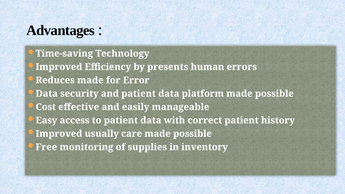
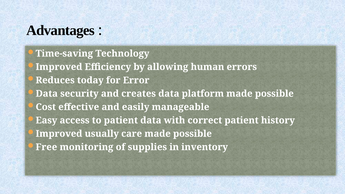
presents: presents -> allowing (168, 67)
Reduces made: made -> today (90, 80)
and patient: patient -> creates (139, 94)
